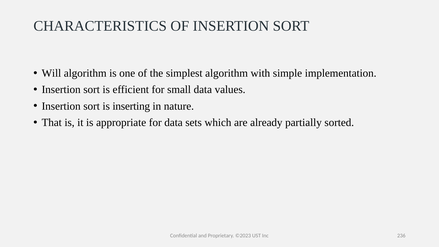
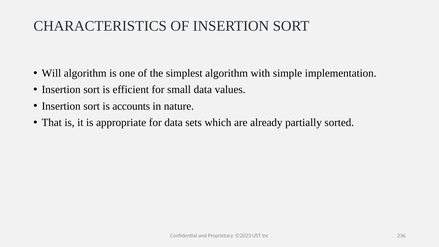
inserting: inserting -> accounts (131, 106)
